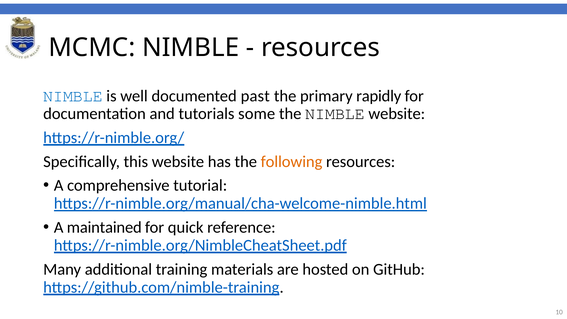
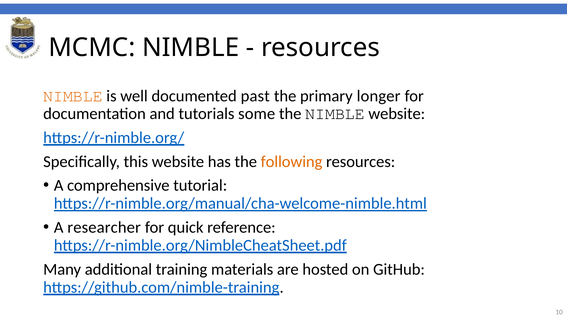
NIMBLE colour: blue -> orange (73, 96)
rapidly: rapidly -> longer (379, 96)
maintained: maintained -> researcher (104, 227)
